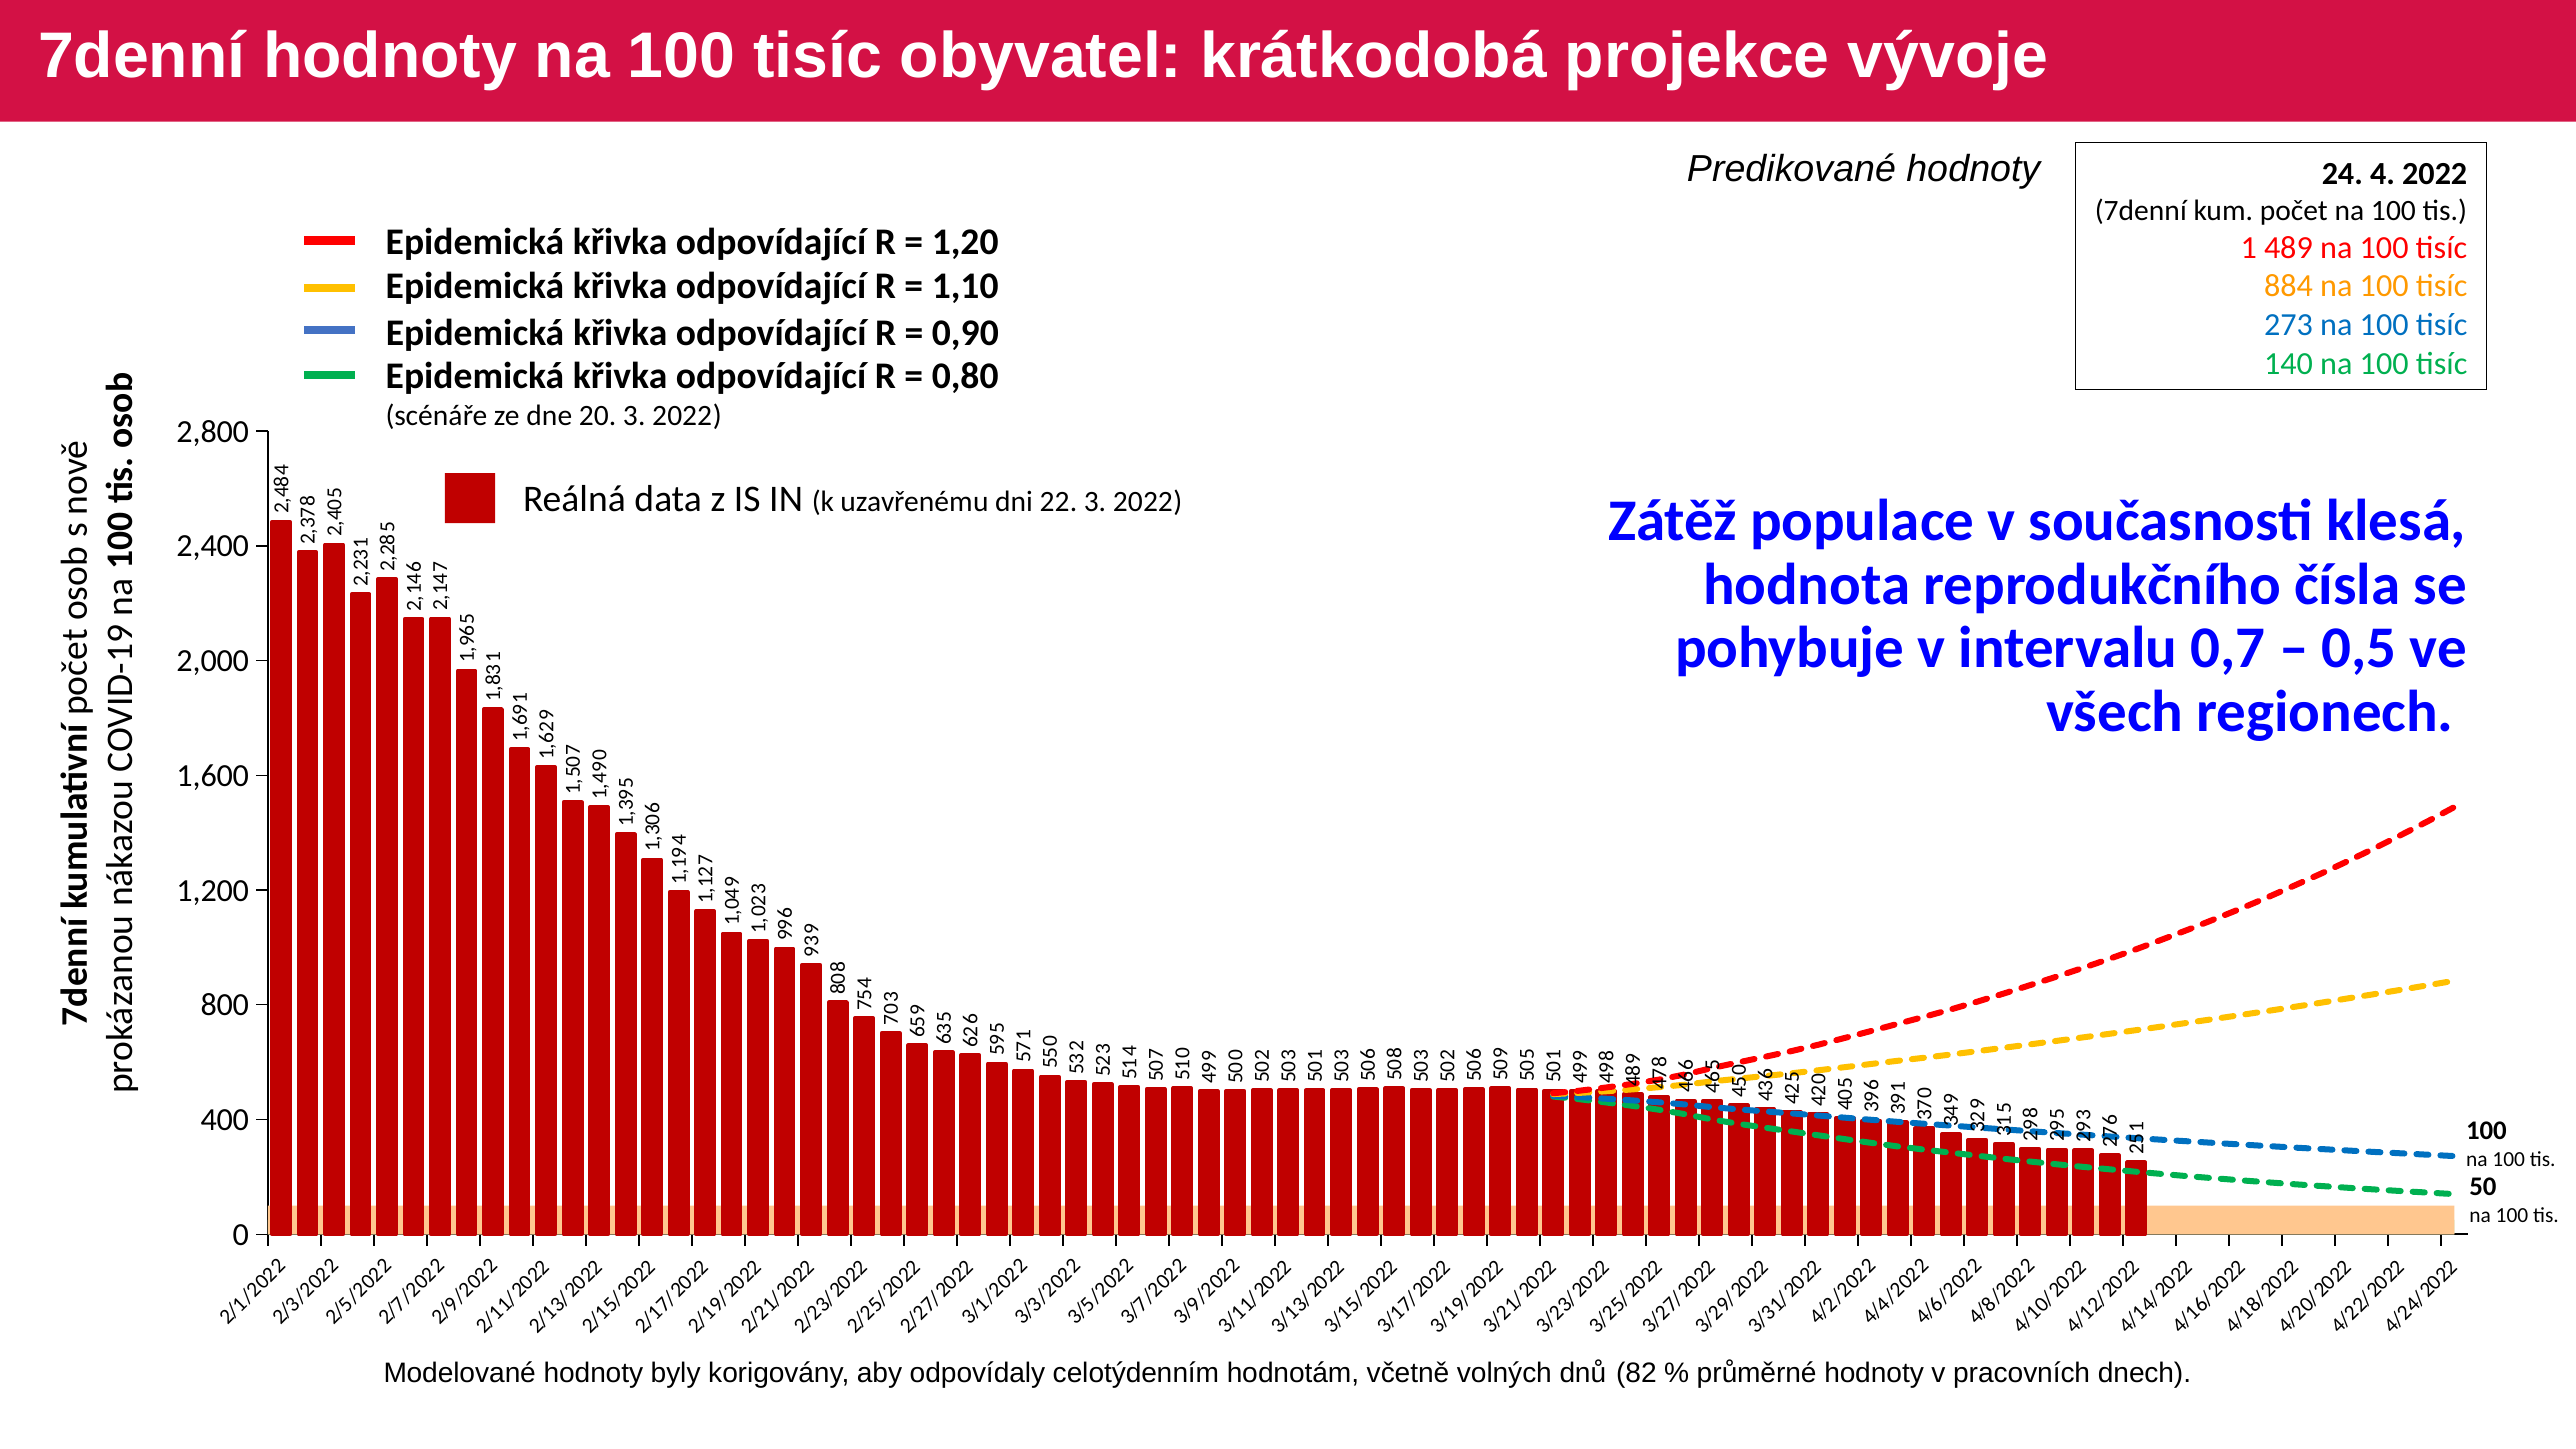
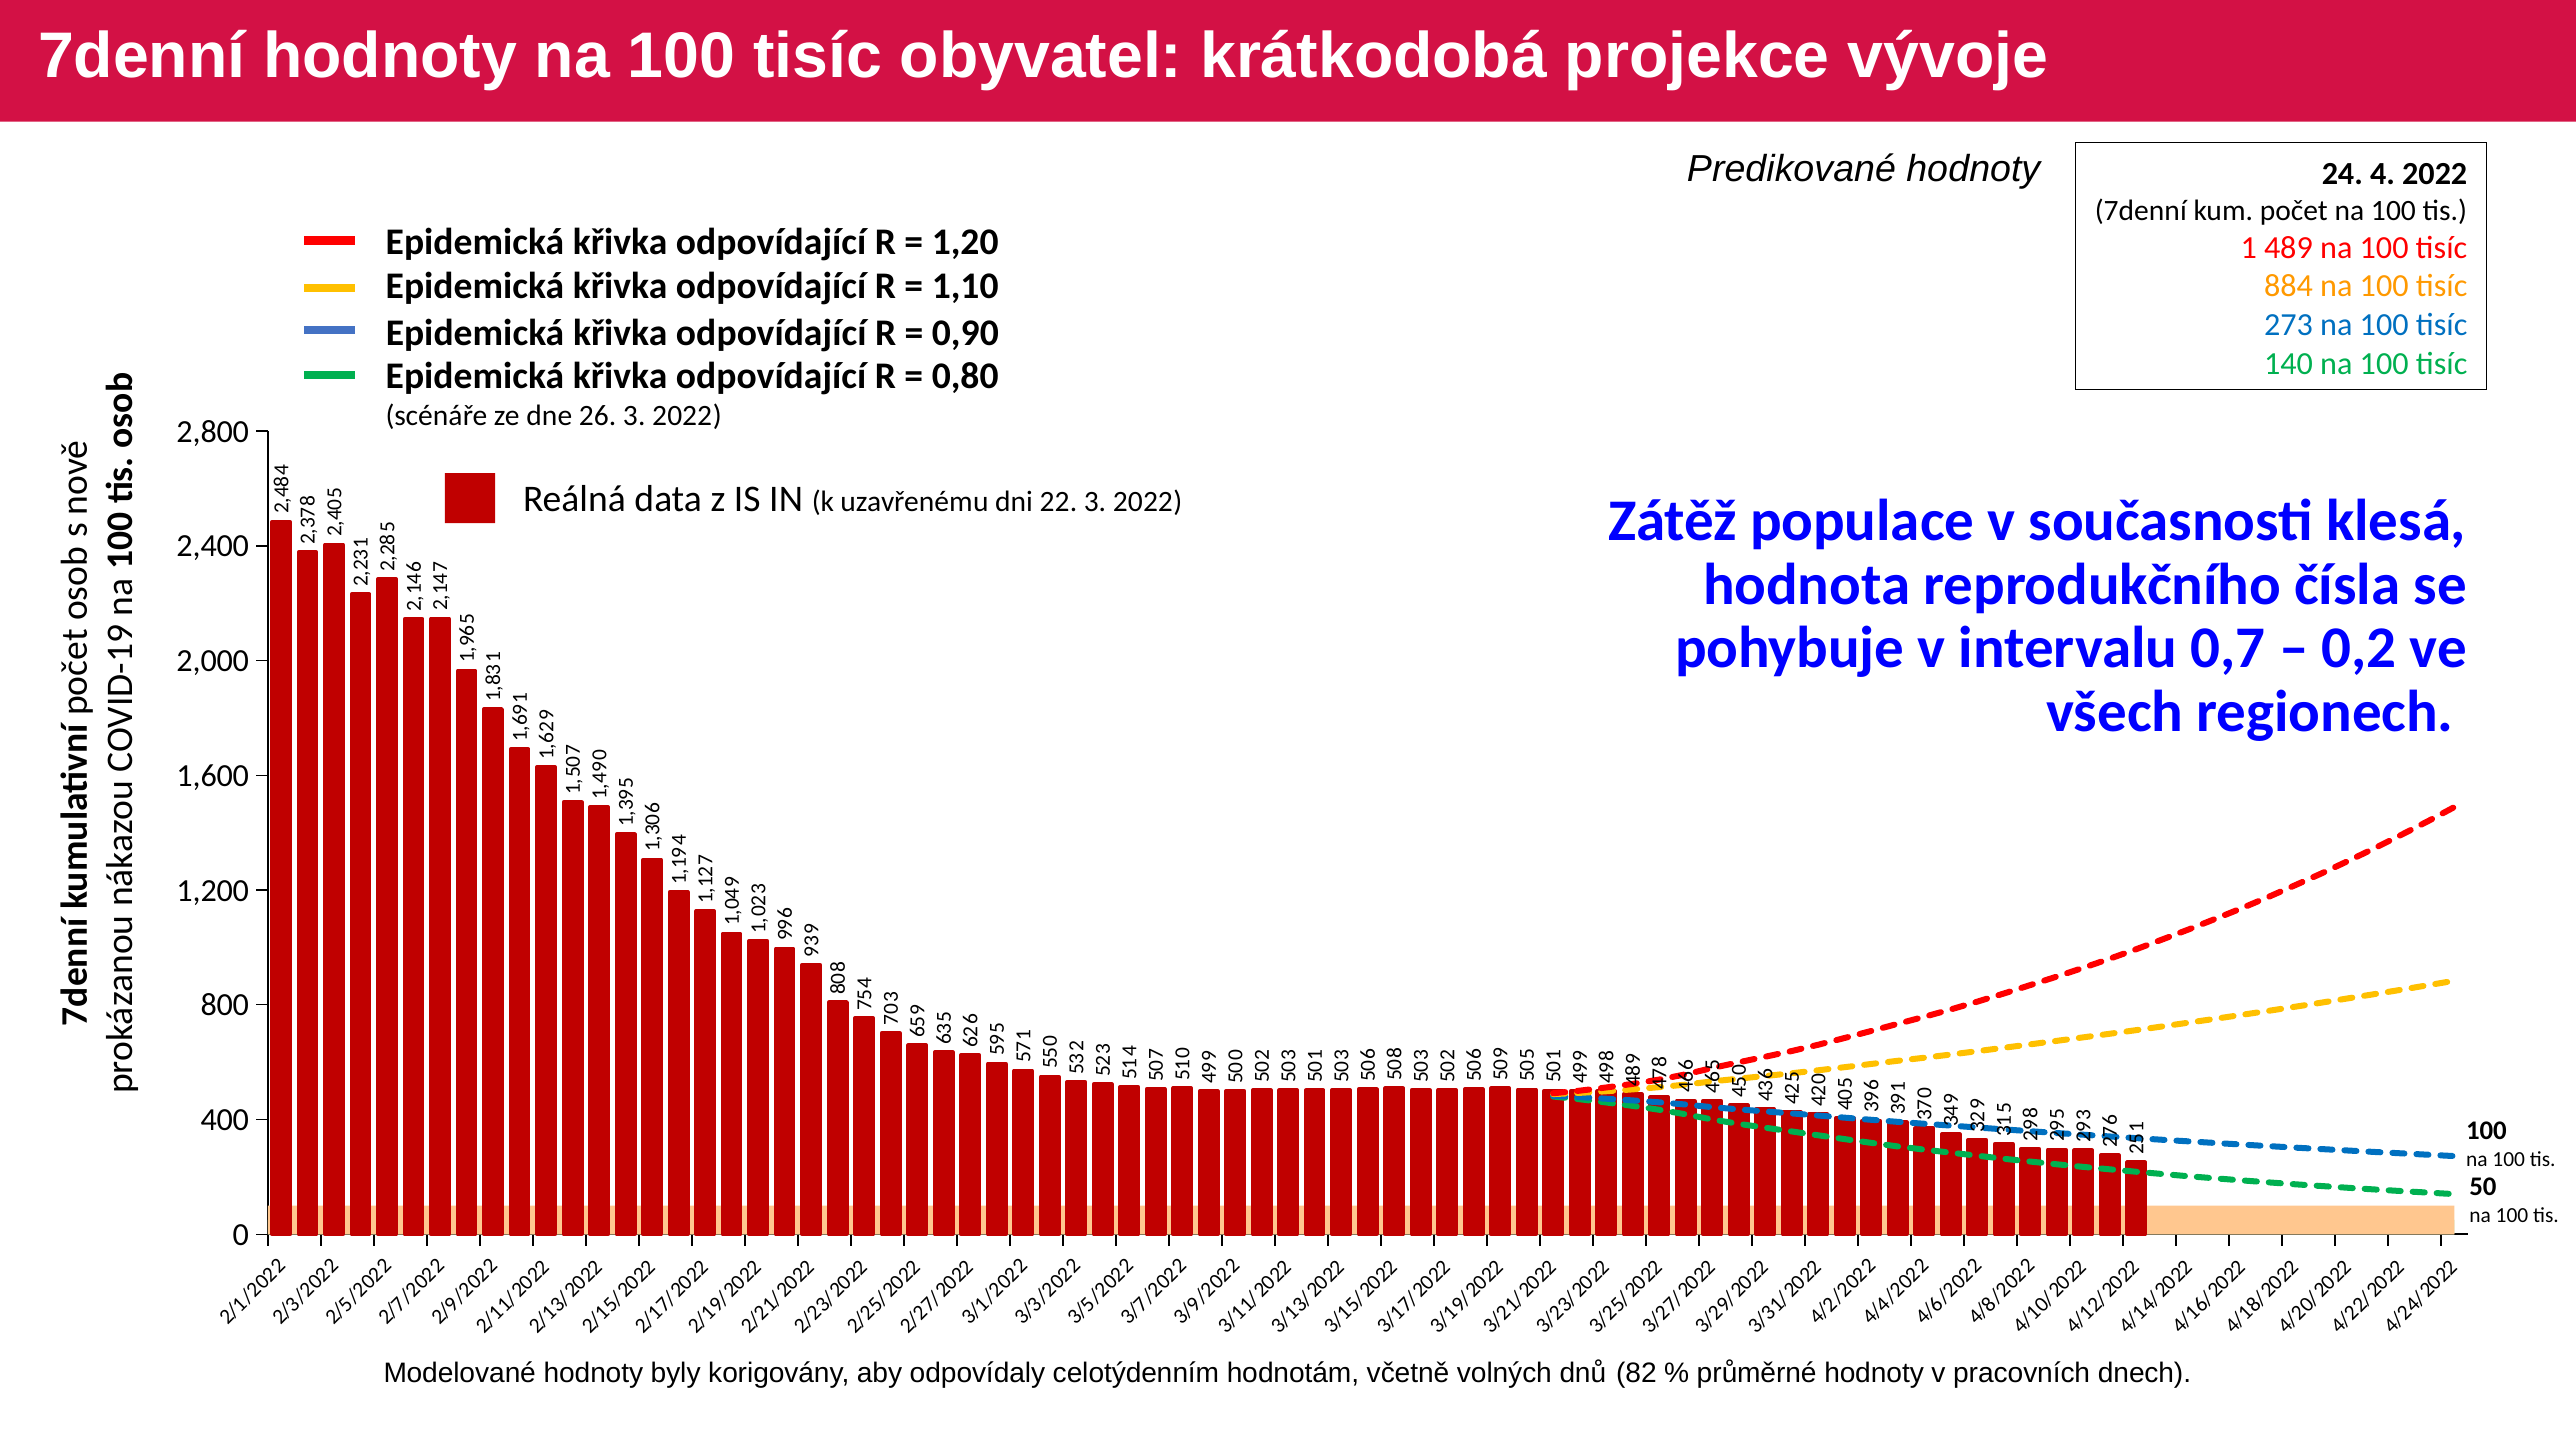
20: 20 -> 26 (598, 416)
0,5: 0,5 -> 0,2 (2359, 648)
